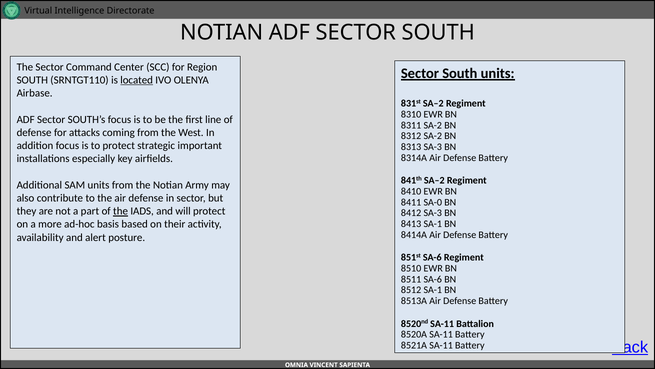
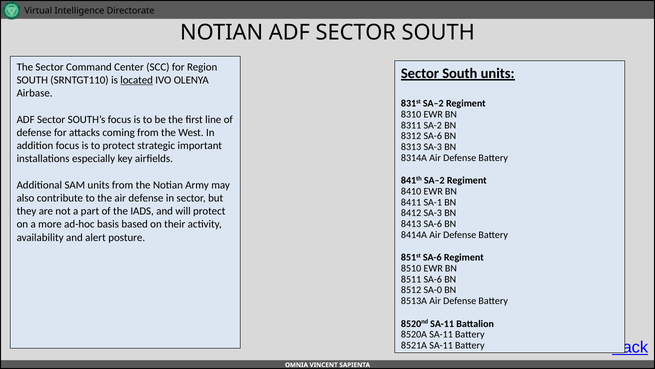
8312 SA-2: SA-2 -> SA-6 (433, 136)
SA-0: SA-0 -> SA-1 (433, 202)
the underline: present -> none (121, 211)
8413 SA-1: SA-1 -> SA-6 (433, 224)
8512 SA-1: SA-1 -> SA-0 (433, 290)
